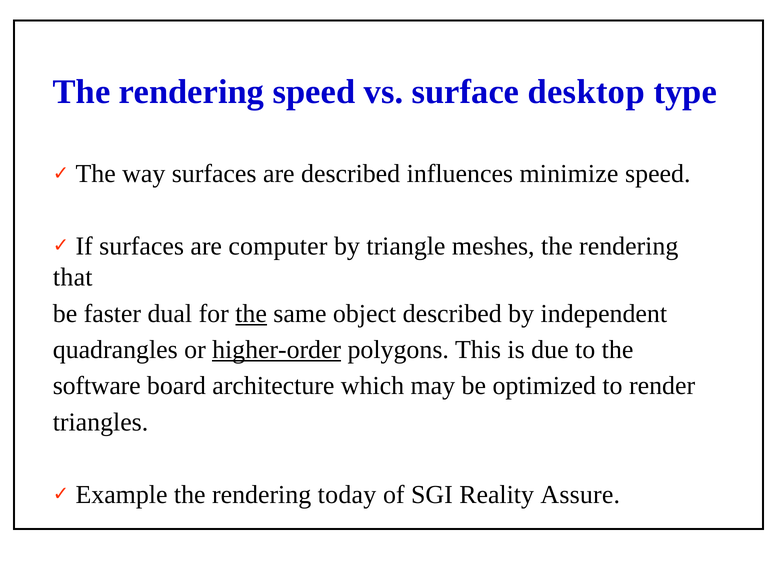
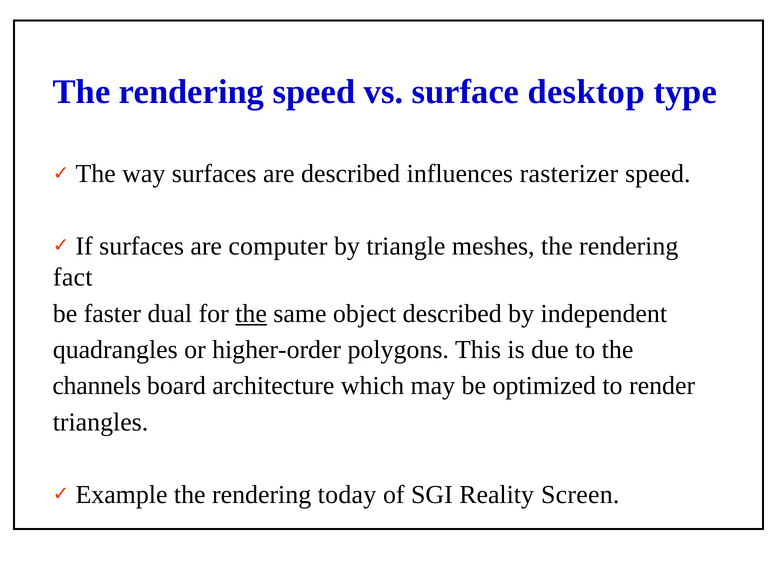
minimize: minimize -> rasterizer (569, 174)
that: that -> fact (73, 278)
higher-order underline: present -> none (277, 350)
software: software -> channels (97, 386)
Assure: Assure -> Screen (580, 495)
